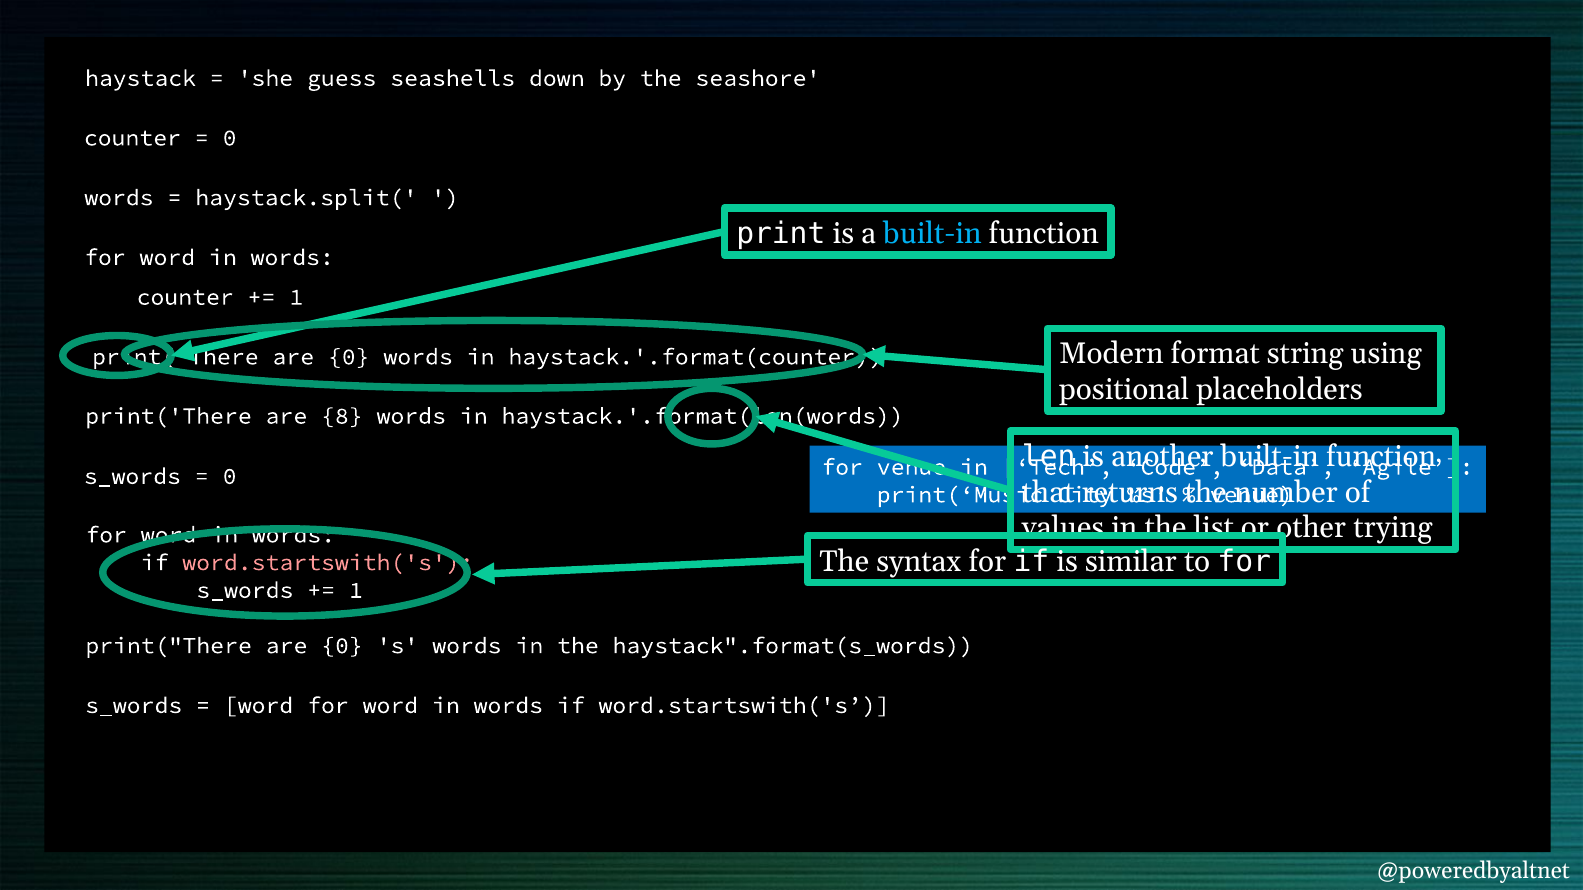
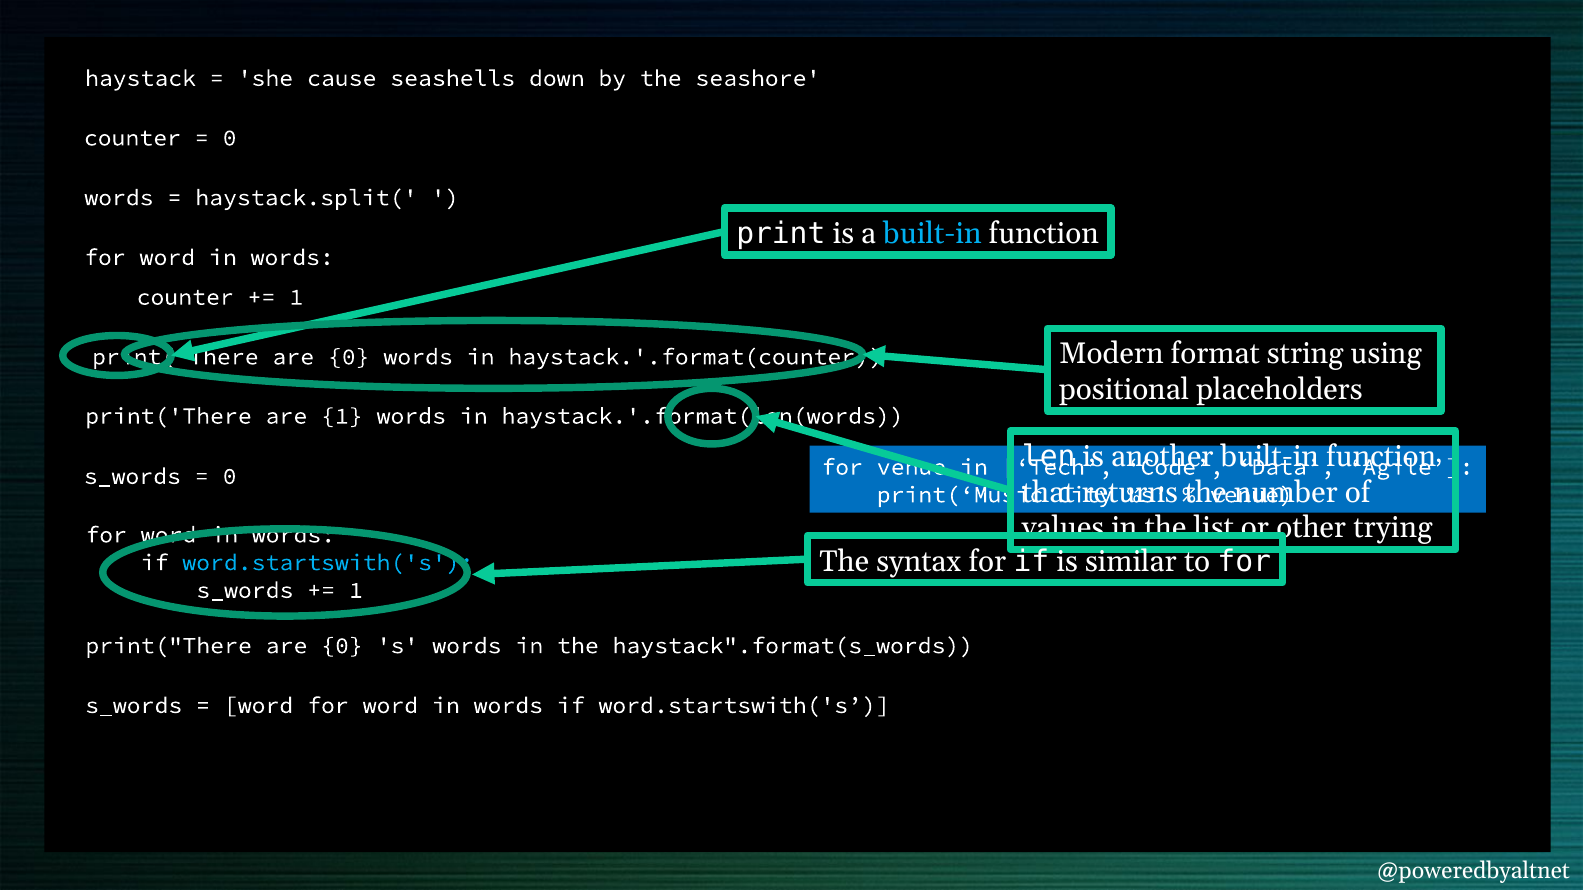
guess: guess -> cause (342, 78)
are 8: 8 -> 1 (342, 416)
word.startswith('s colour: pink -> light blue (328, 563)
